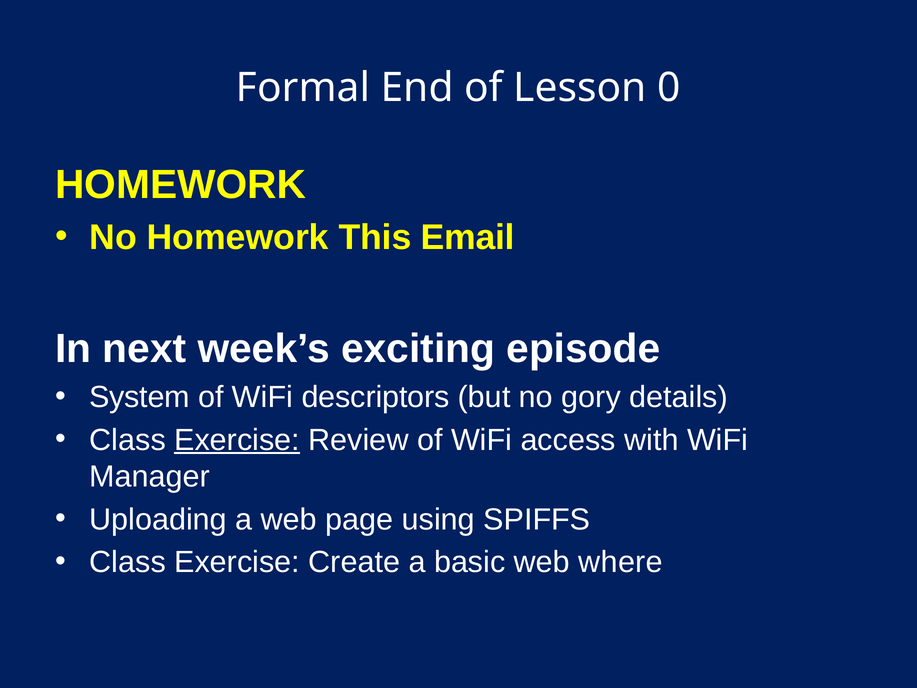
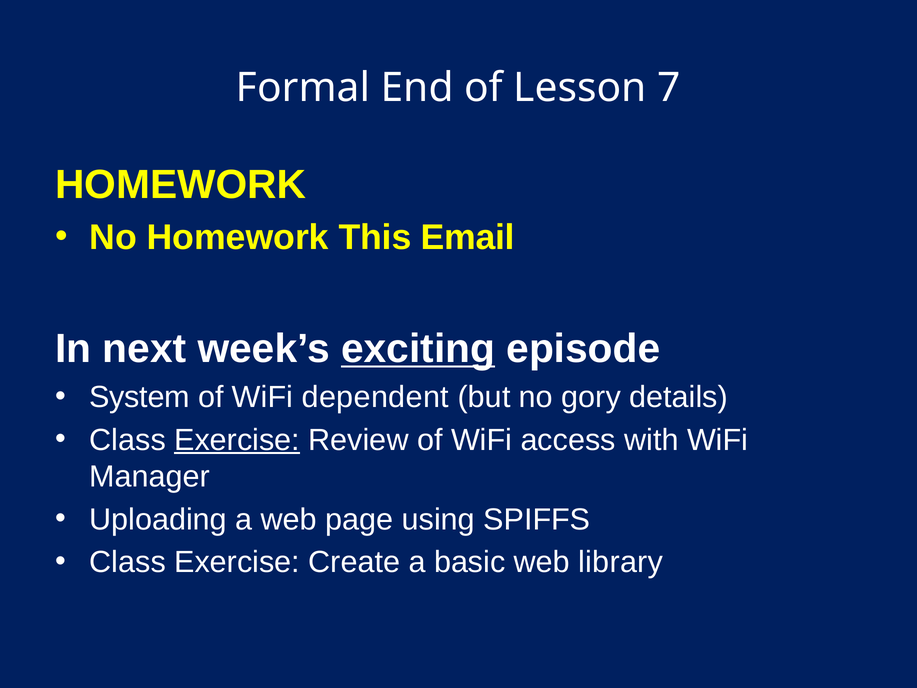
0: 0 -> 7 (669, 88)
exciting underline: none -> present (418, 349)
descriptors: descriptors -> dependent (375, 397)
where: where -> library (621, 562)
